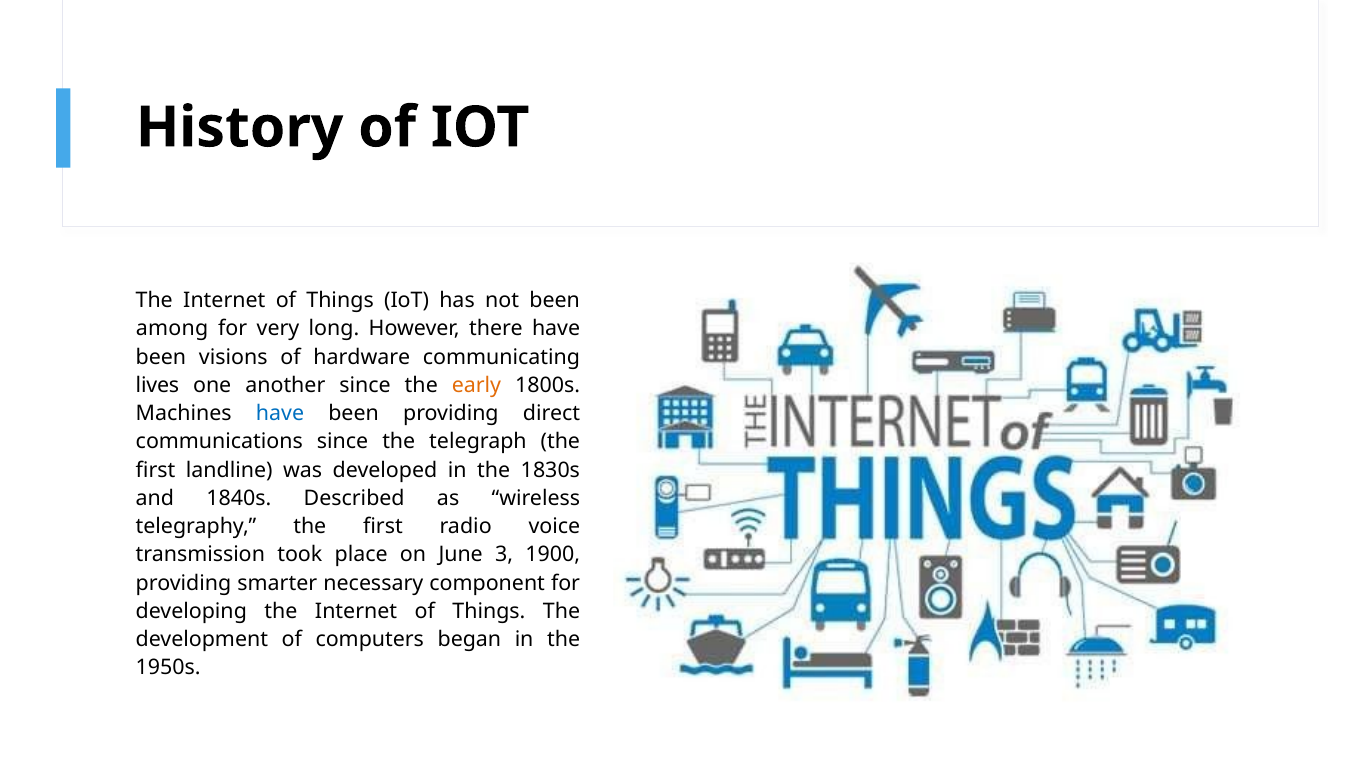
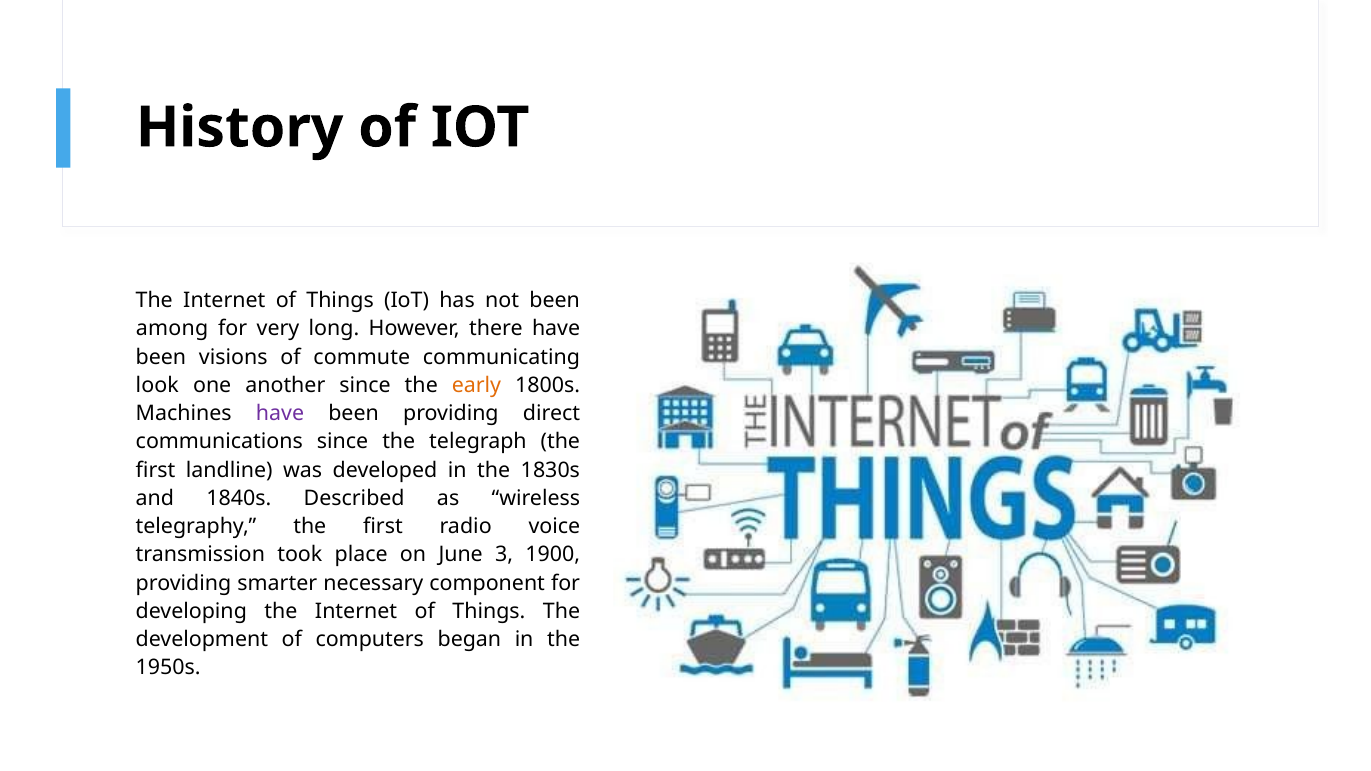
hardware: hardware -> commute (362, 357)
lives: lives -> look (157, 385)
have colour: blue -> purple (280, 414)
